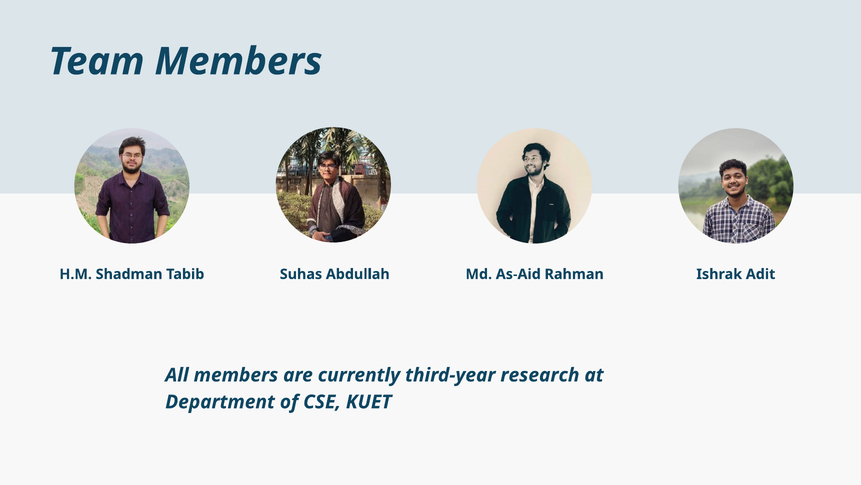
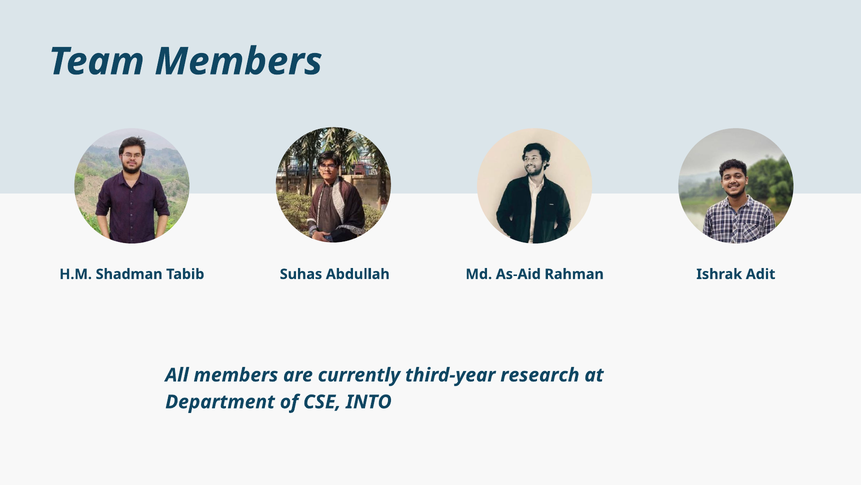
KUET: KUET -> INTO (369, 401)
